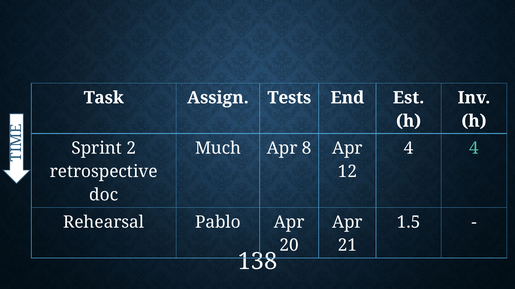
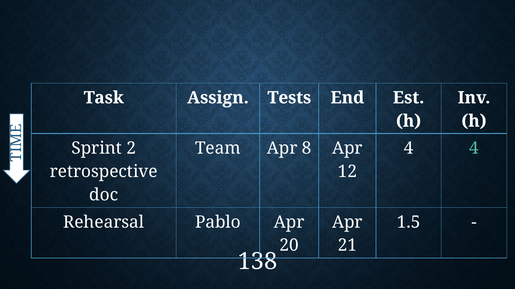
Much: Much -> Team (218, 149)
